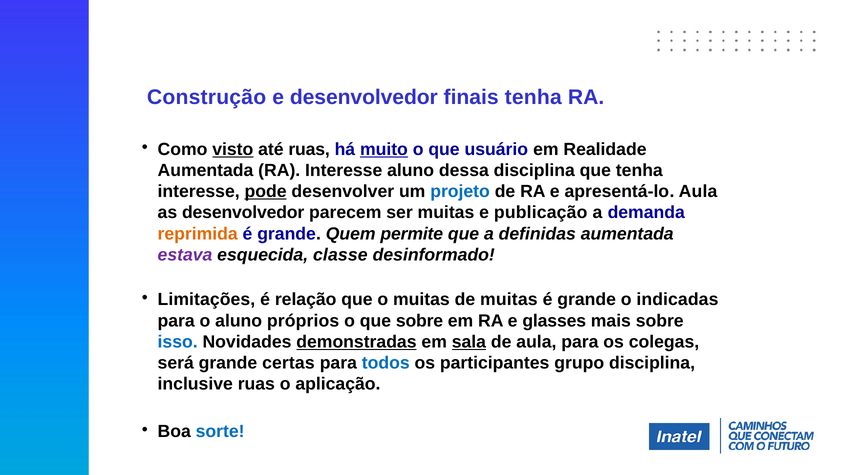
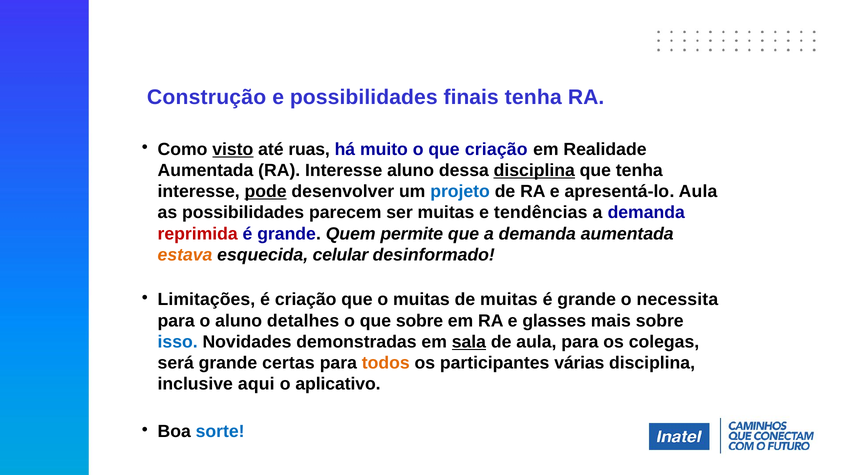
e desenvolvedor: desenvolvedor -> possibilidades (364, 97)
muito underline: present -> none (384, 149)
que usuário: usuário -> criação (496, 149)
disciplina underline: none -> present (534, 171)
as desenvolvedor: desenvolvedor -> possibilidades (243, 213)
publicação: publicação -> tendências (541, 213)
reprimida colour: orange -> red (198, 234)
que a definidas: definidas -> demanda (537, 234)
estava colour: purple -> orange (185, 255)
classe: classe -> celular (341, 255)
é relação: relação -> criação (306, 300)
indicadas: indicadas -> necessita (677, 300)
próprios: próprios -> detalhes (303, 321)
demonstradas underline: present -> none (356, 342)
todos colour: blue -> orange (386, 363)
grupo: grupo -> várias (579, 363)
inclusive ruas: ruas -> aqui (256, 384)
aplicação: aplicação -> aplicativo (338, 384)
